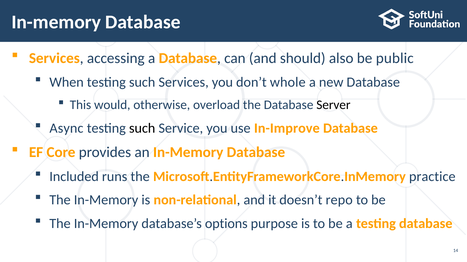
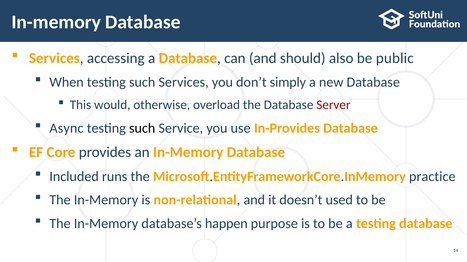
whole: whole -> simply (288, 82)
Server colour: black -> red (333, 105)
In-Improve: In-Improve -> In-Provides (287, 128)
repo: repo -> used (339, 200)
options: options -> happen (226, 224)
